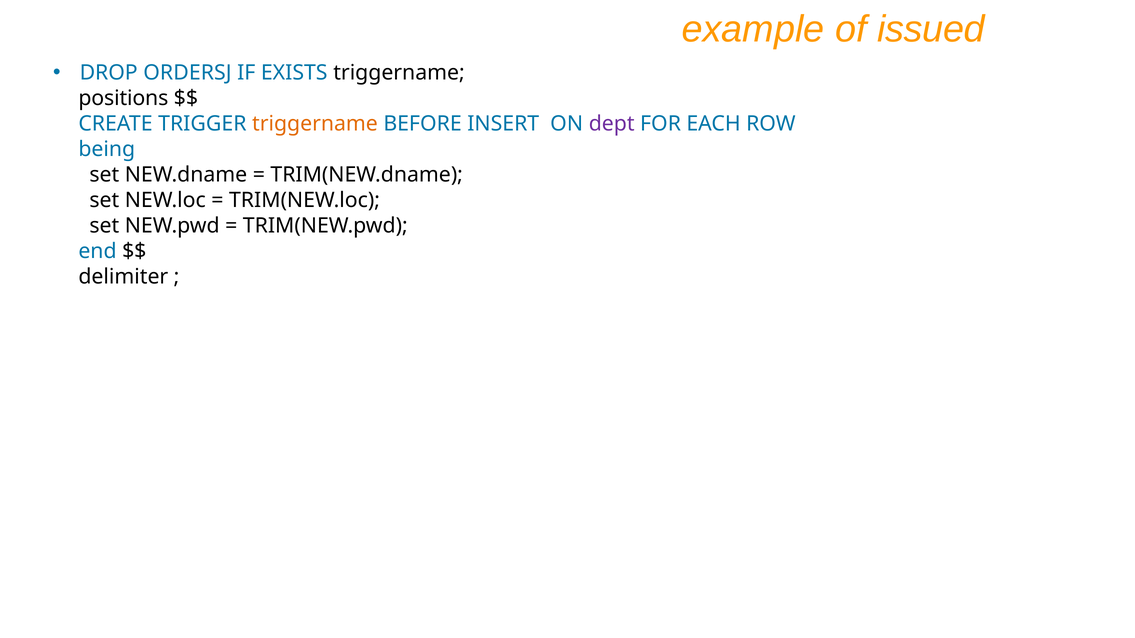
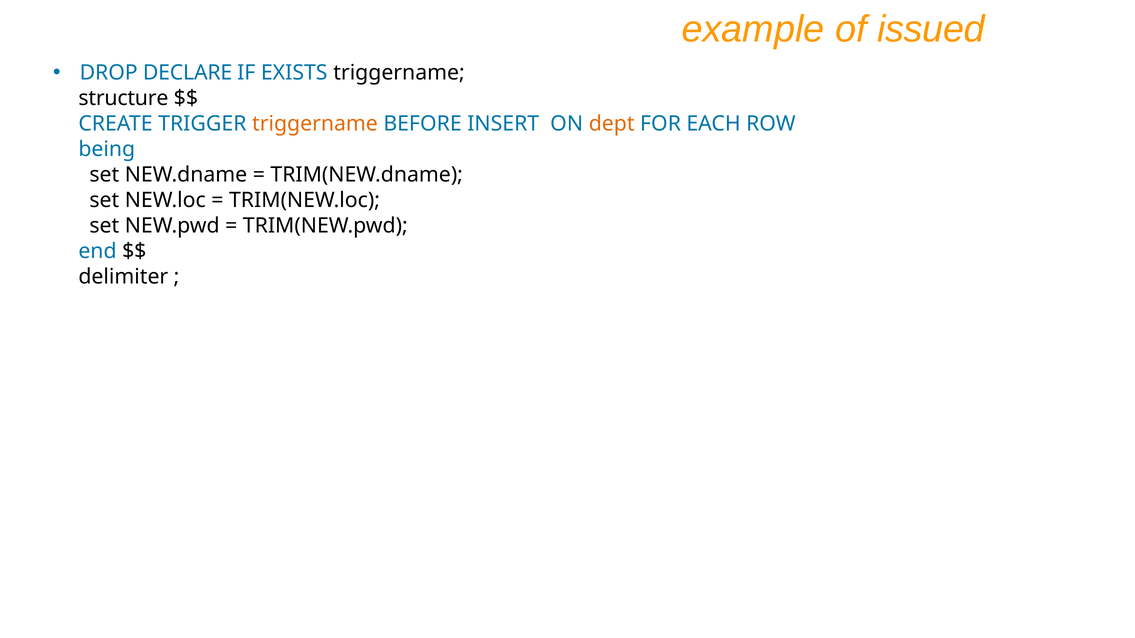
ORDERSJ: ORDERSJ -> DECLARE (188, 73)
positions: positions -> structure (123, 98)
dept colour: purple -> orange (612, 124)
